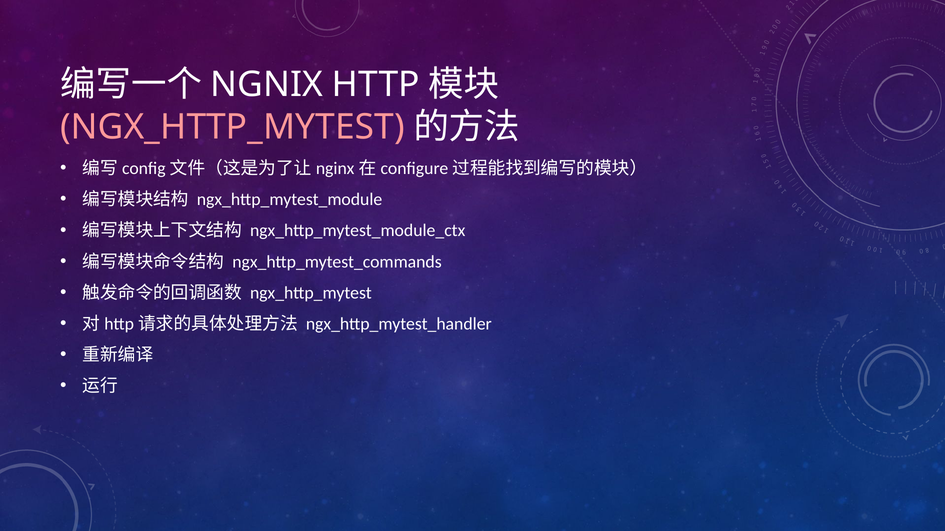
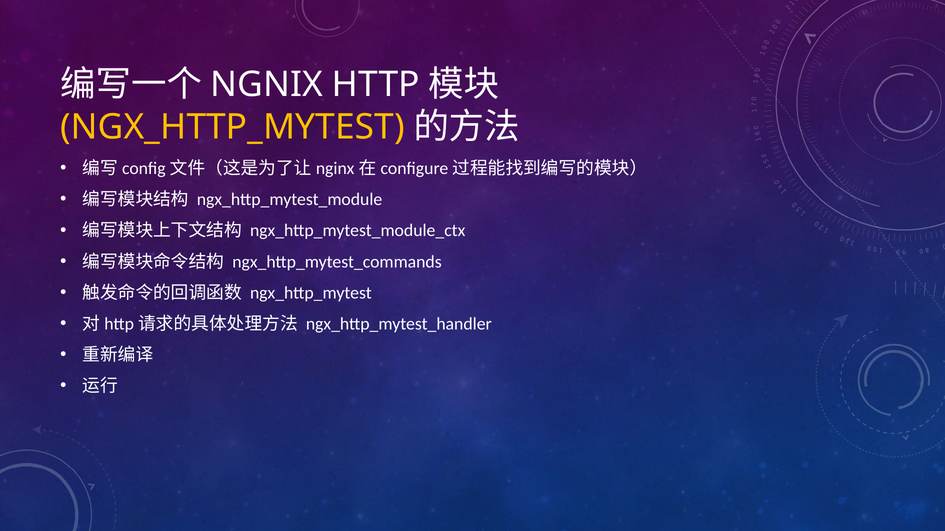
NGX_HTTP_MYTEST colour: pink -> yellow (233, 127)
